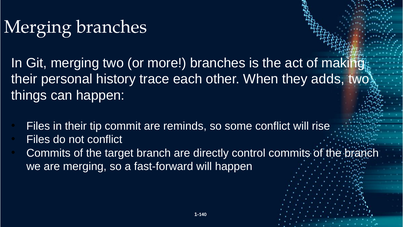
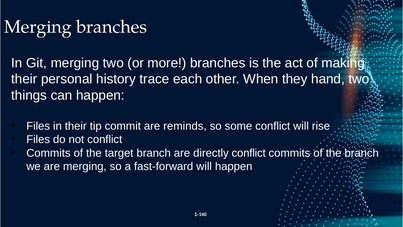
adds: adds -> hand (328, 79)
directly control: control -> conflict (249, 153)
